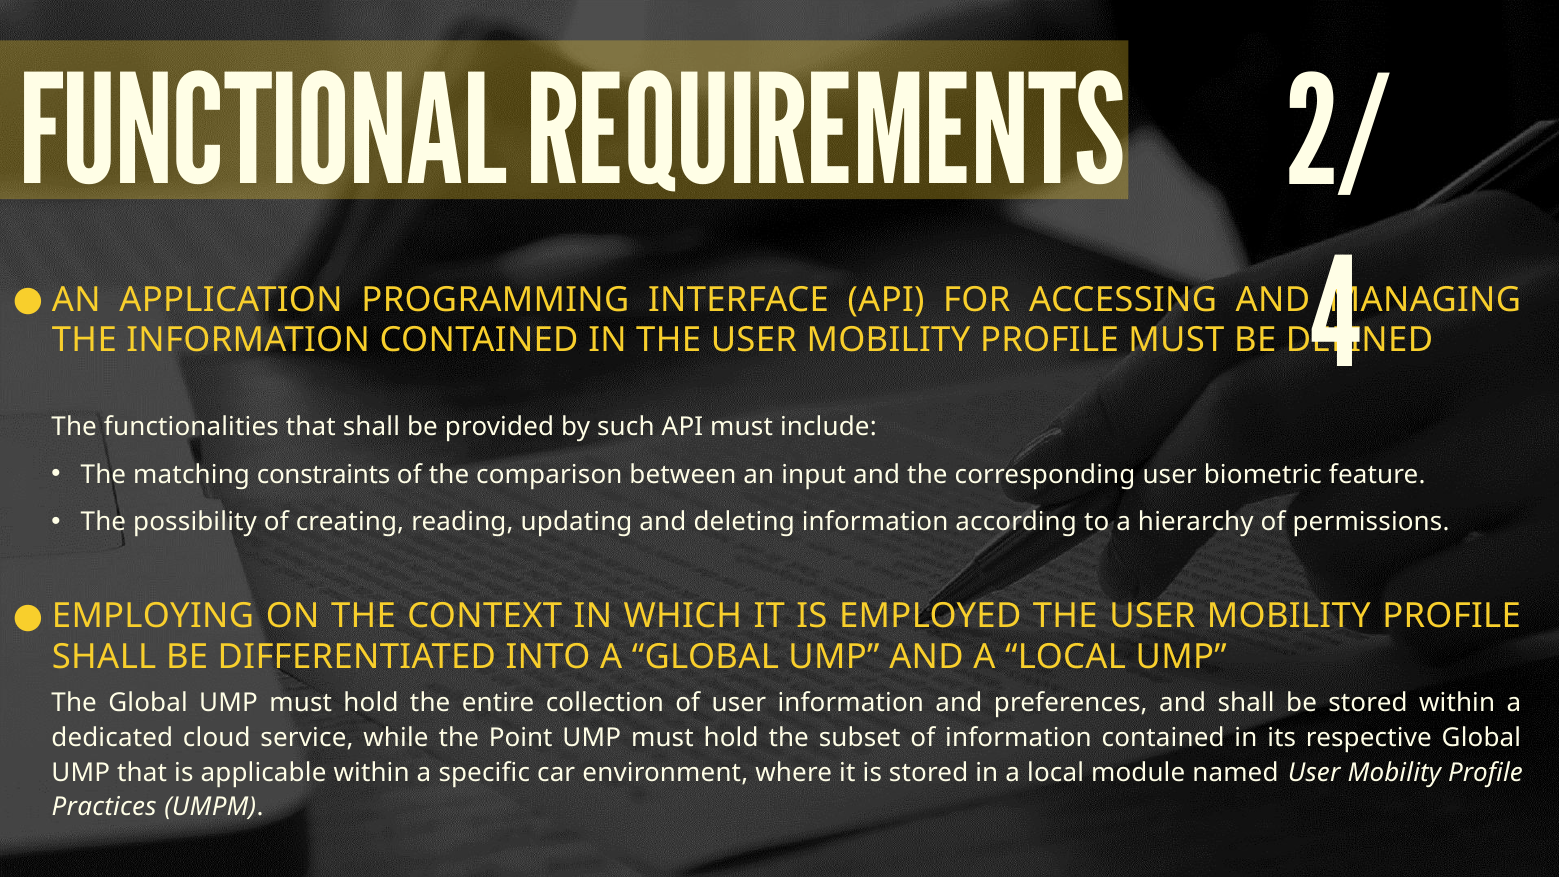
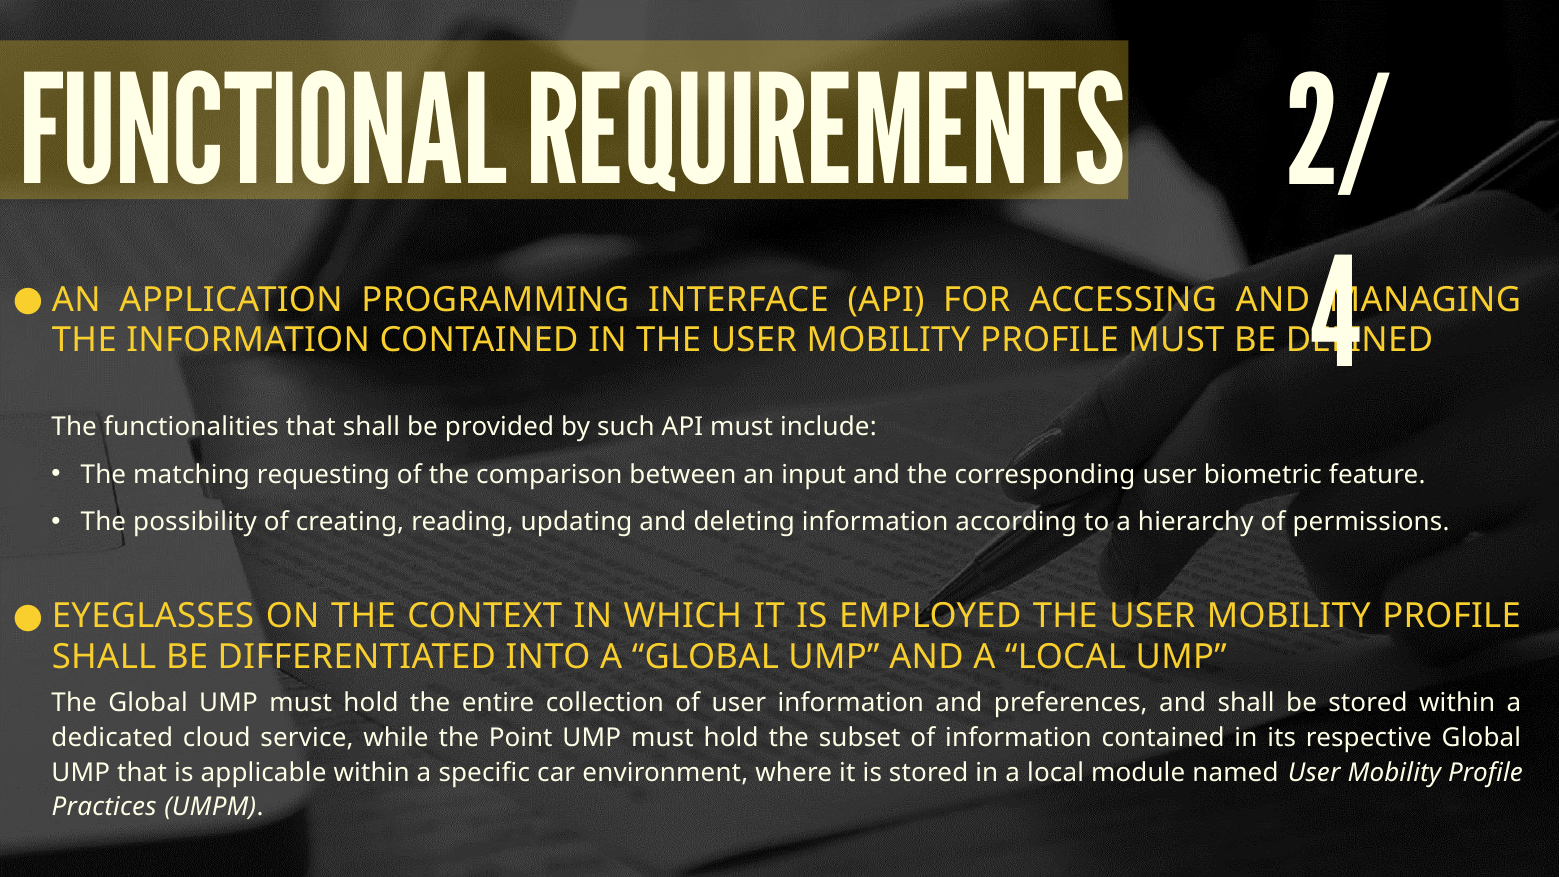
constraints: constraints -> requesting (323, 475)
EMPLOYING: EMPLOYING -> EYEGLASSES (153, 616)
